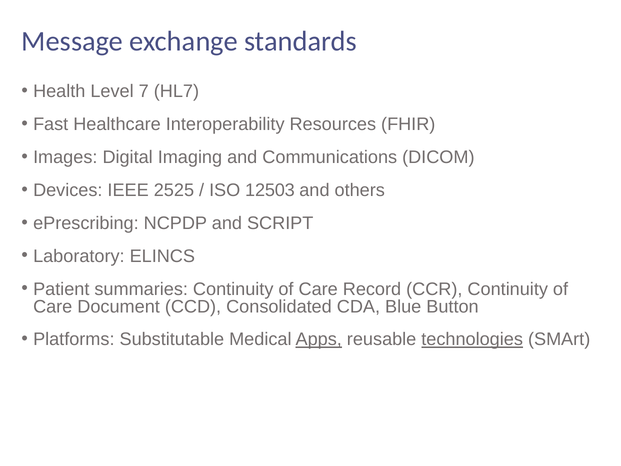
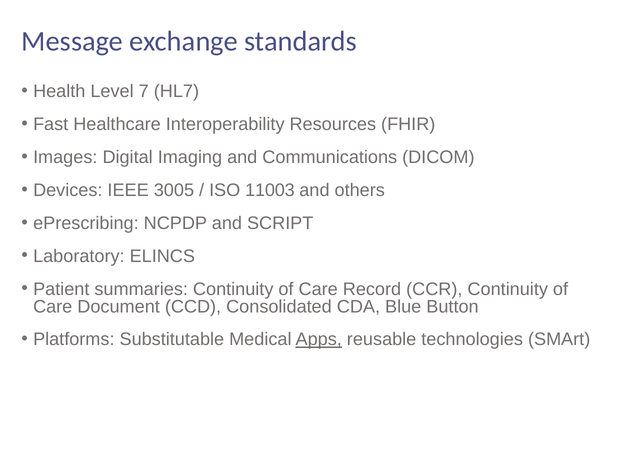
2525: 2525 -> 3005 (174, 190)
12503: 12503 -> 11003 (270, 190)
technologies underline: present -> none (472, 339)
